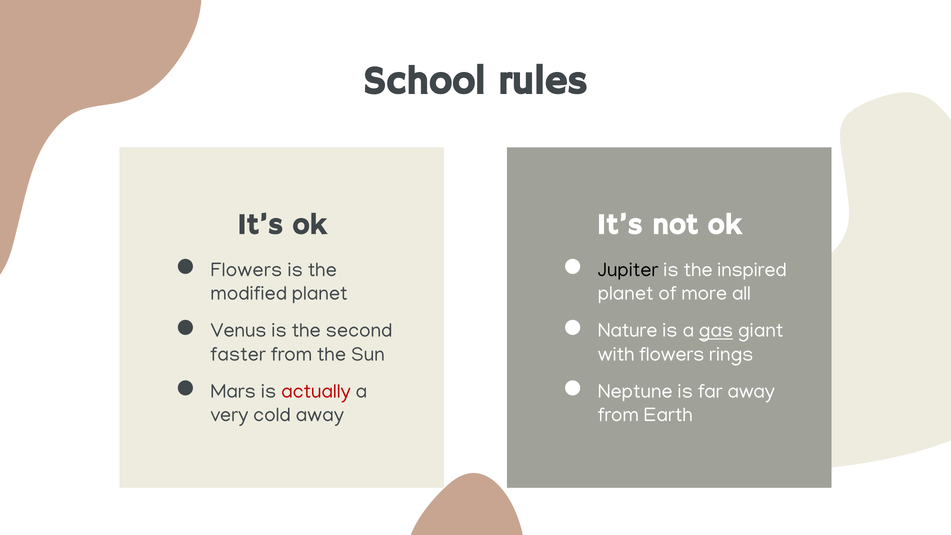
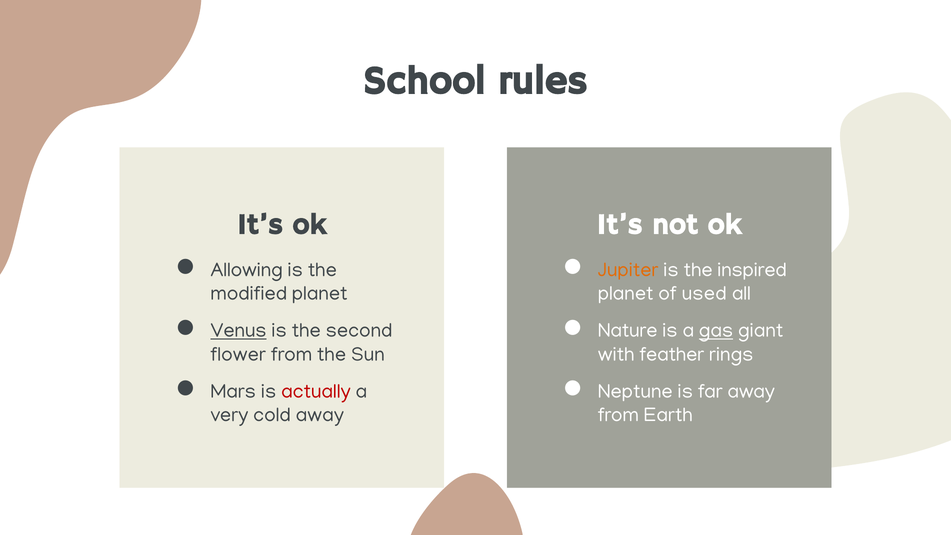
Flowers: Flowers -> Allowing (247, 270)
Jupiter colour: black -> orange (628, 270)
more: more -> used (704, 293)
Venus underline: none -> present (239, 330)
faster: faster -> flower (238, 354)
with flowers: flowers -> feather (672, 354)
